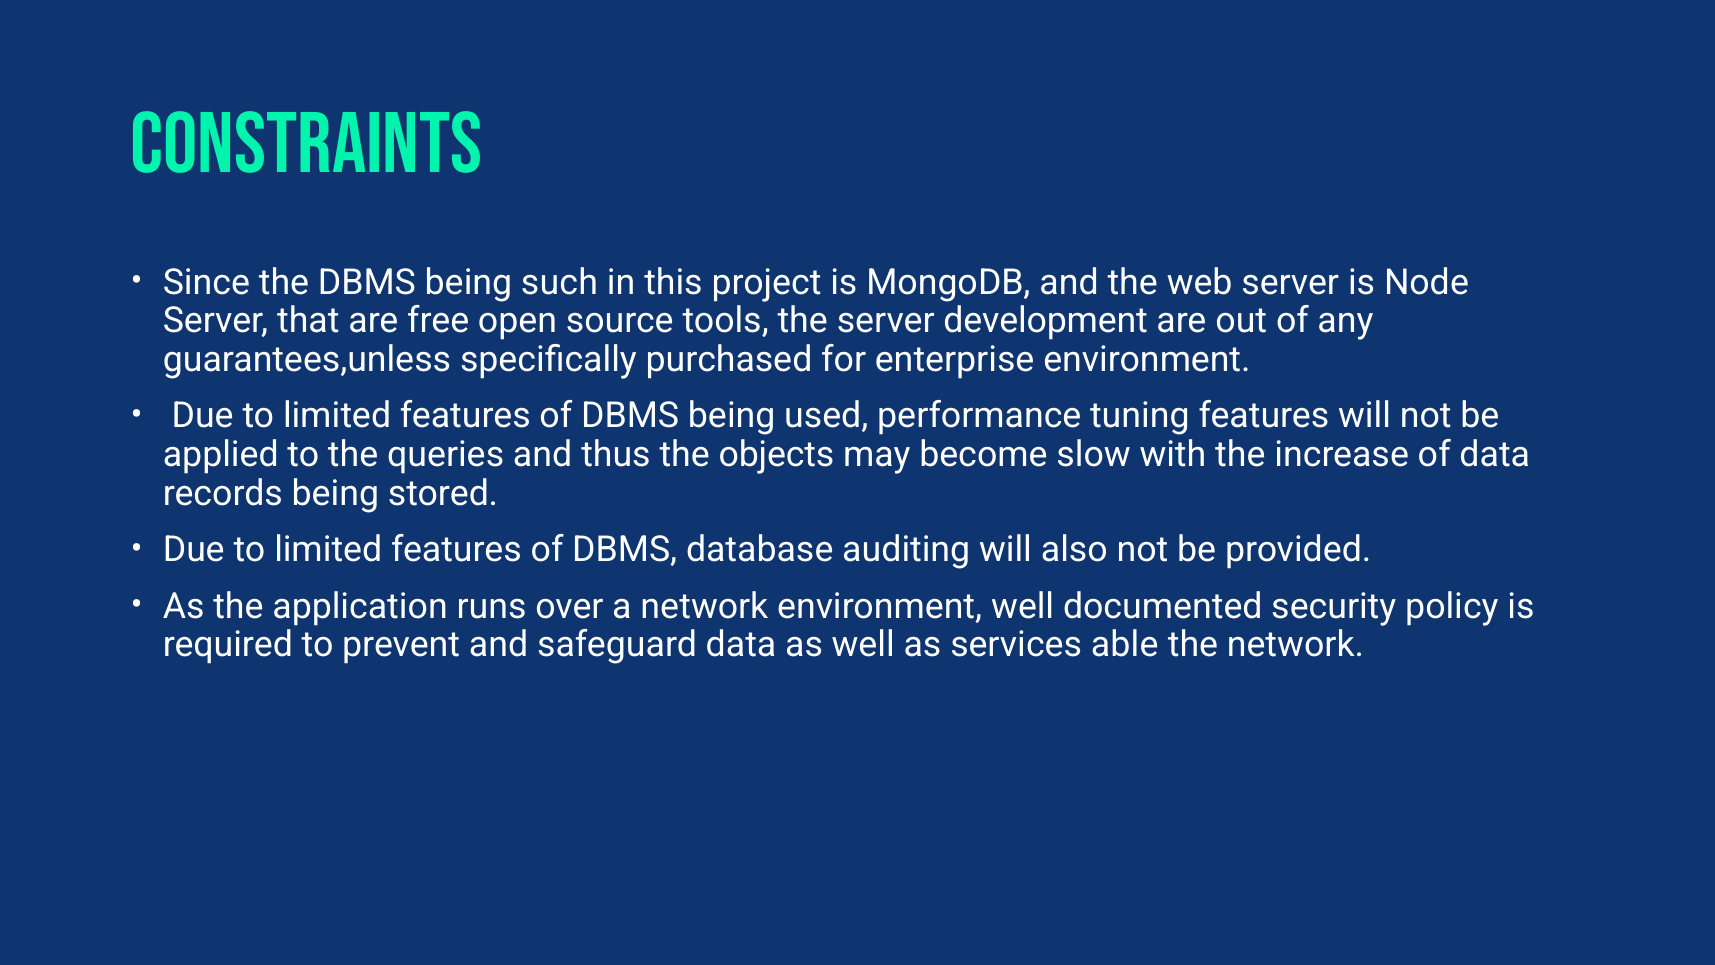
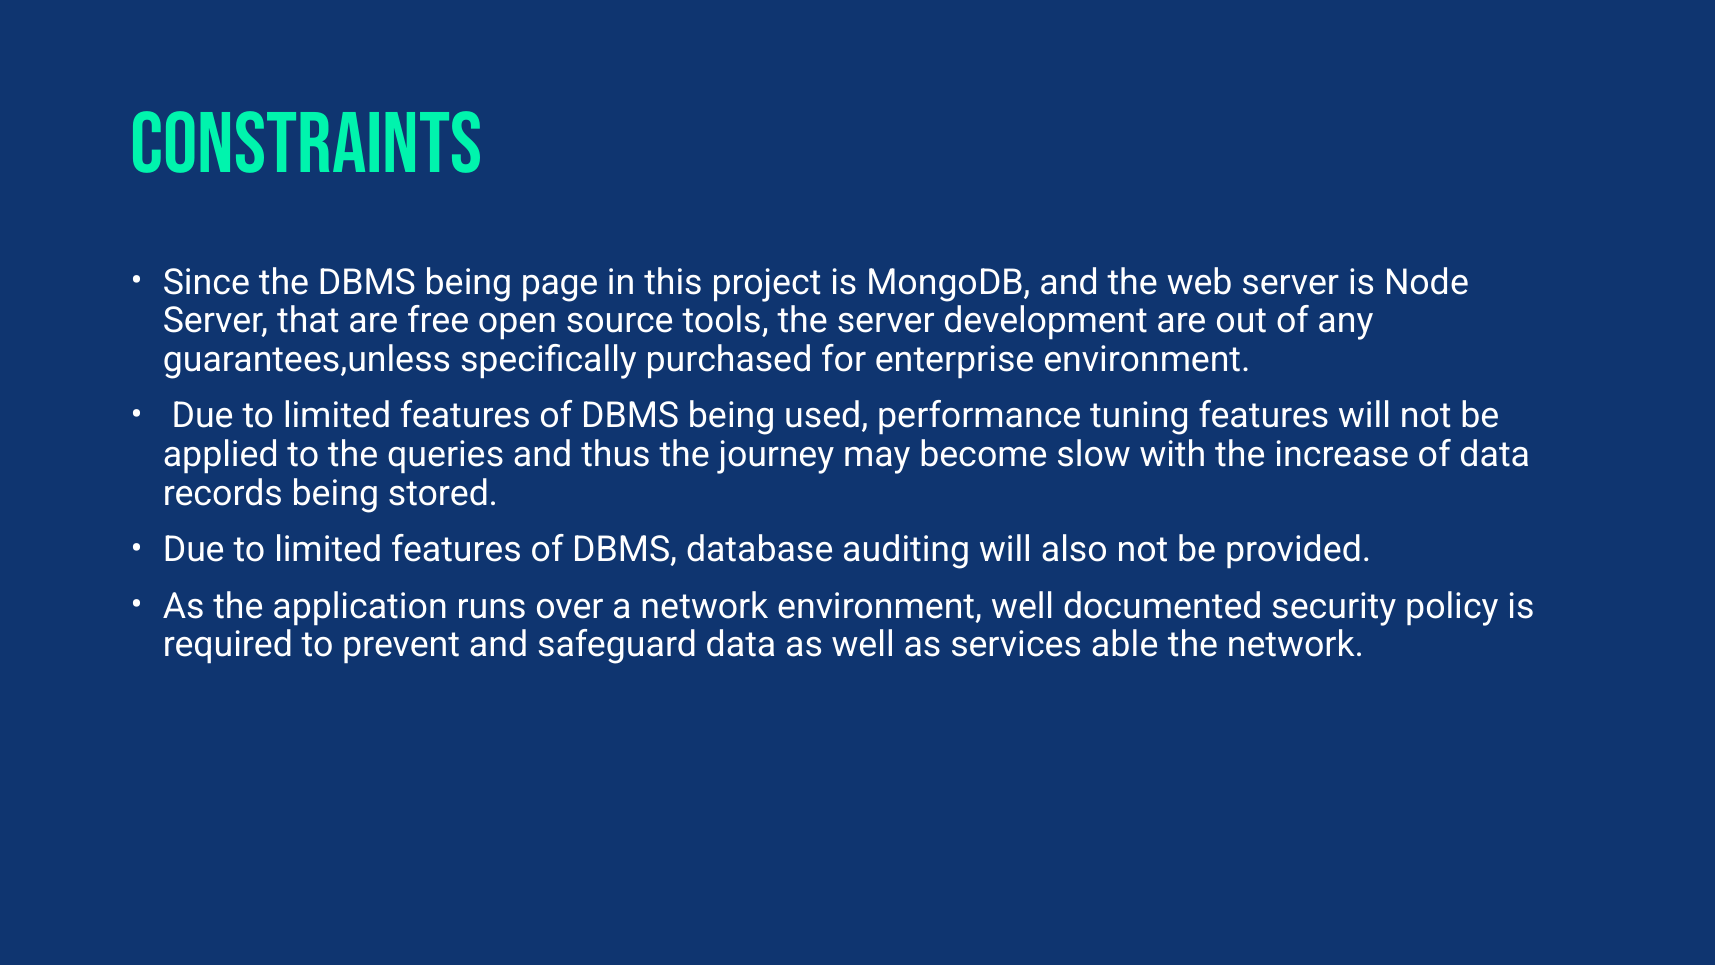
such: such -> page (560, 282)
objects: objects -> journey (776, 455)
